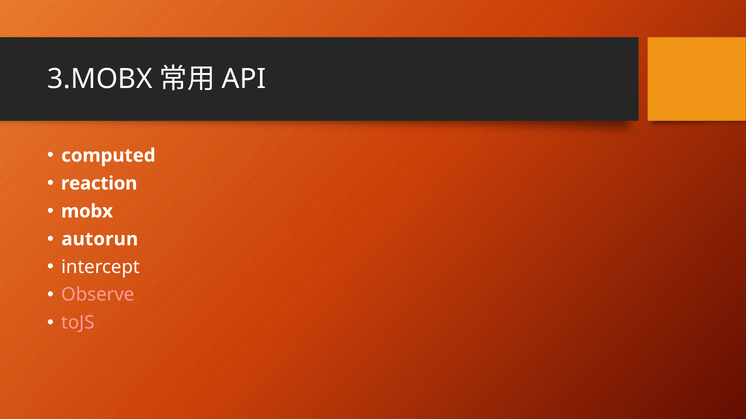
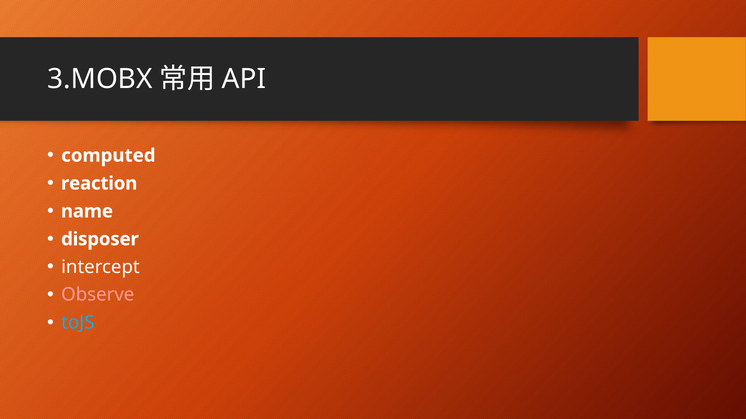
mobx: mobx -> name (87, 212)
autorun: autorun -> disposer (100, 239)
toJS colour: pink -> light blue (78, 323)
